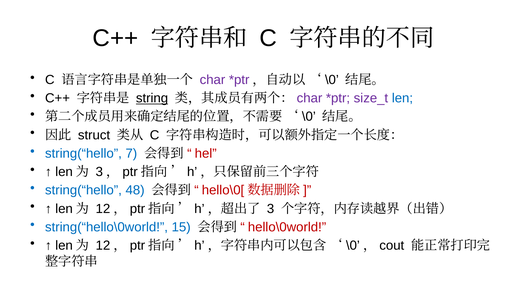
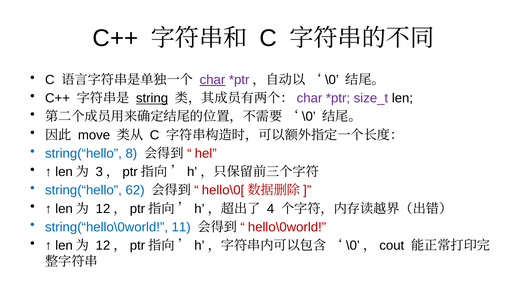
char underline: none -> present (212, 80)
len colour: blue -> black (402, 98)
struct: struct -> move (94, 135)
7: 7 -> 8 (131, 154)
48: 48 -> 62 (135, 191)
3: 3 -> 4 (271, 209)
15: 15 -> 11 (181, 227)
